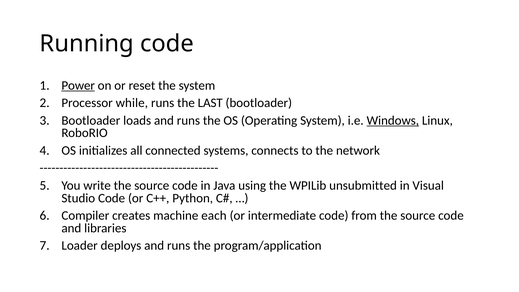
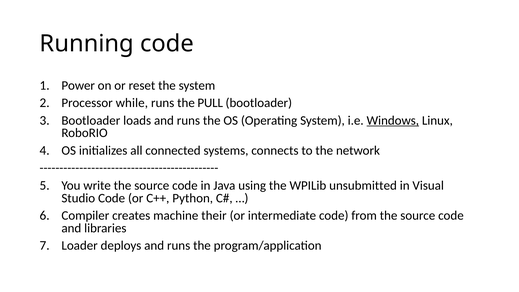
Power underline: present -> none (78, 85)
LAST: LAST -> PULL (210, 103)
each: each -> their (214, 216)
